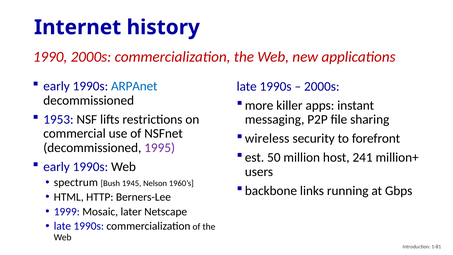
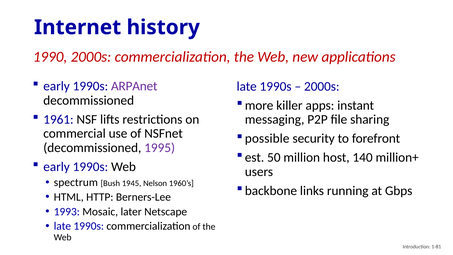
ARPAnet colour: blue -> purple (134, 86)
1953: 1953 -> 1961 (58, 119)
wireless: wireless -> possible (267, 138)
241: 241 -> 140 (363, 157)
1999: 1999 -> 1993 (67, 211)
